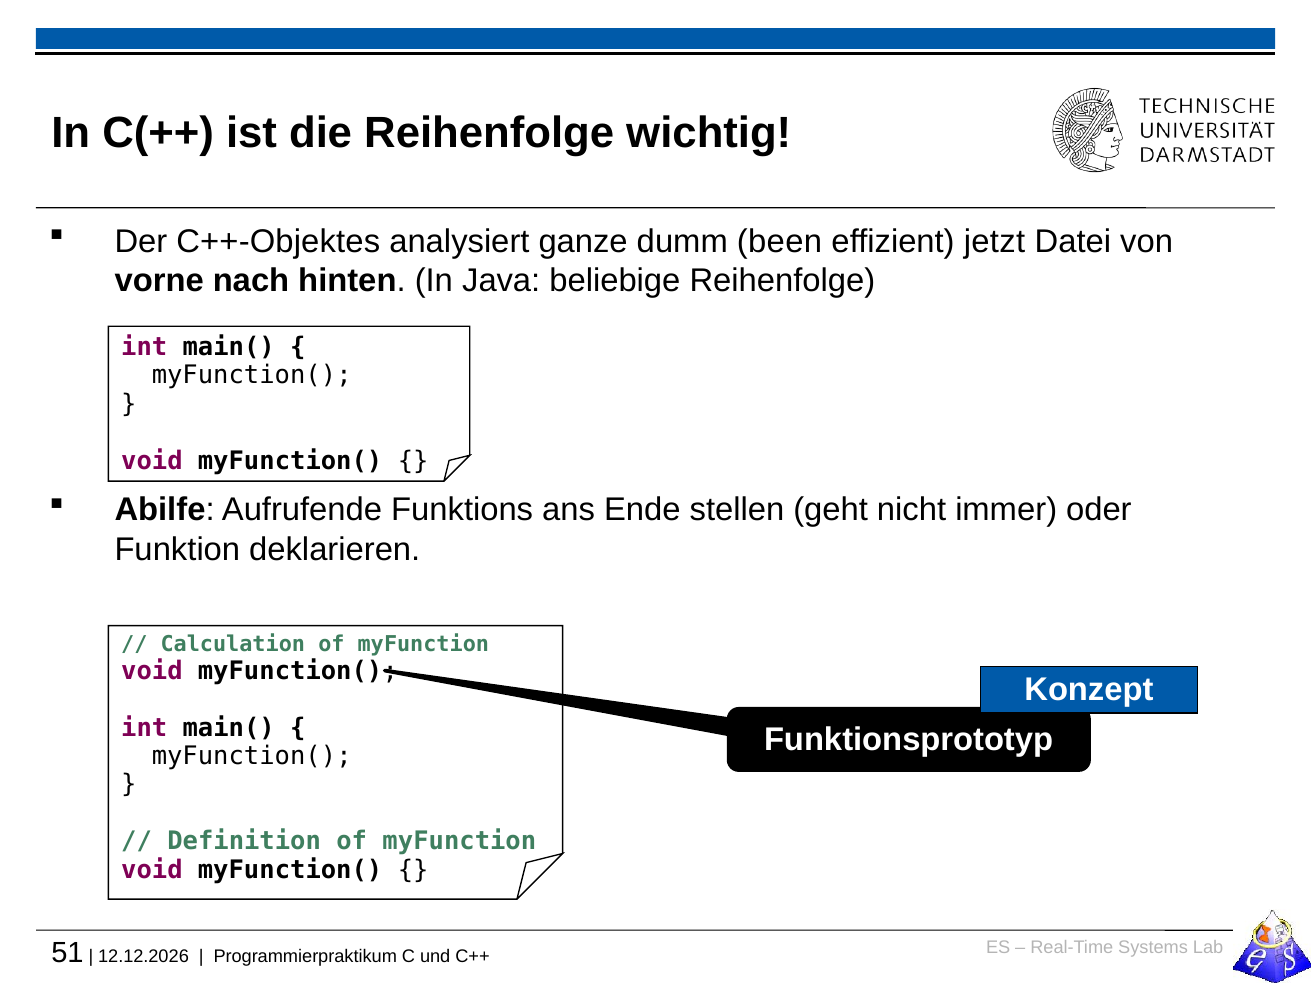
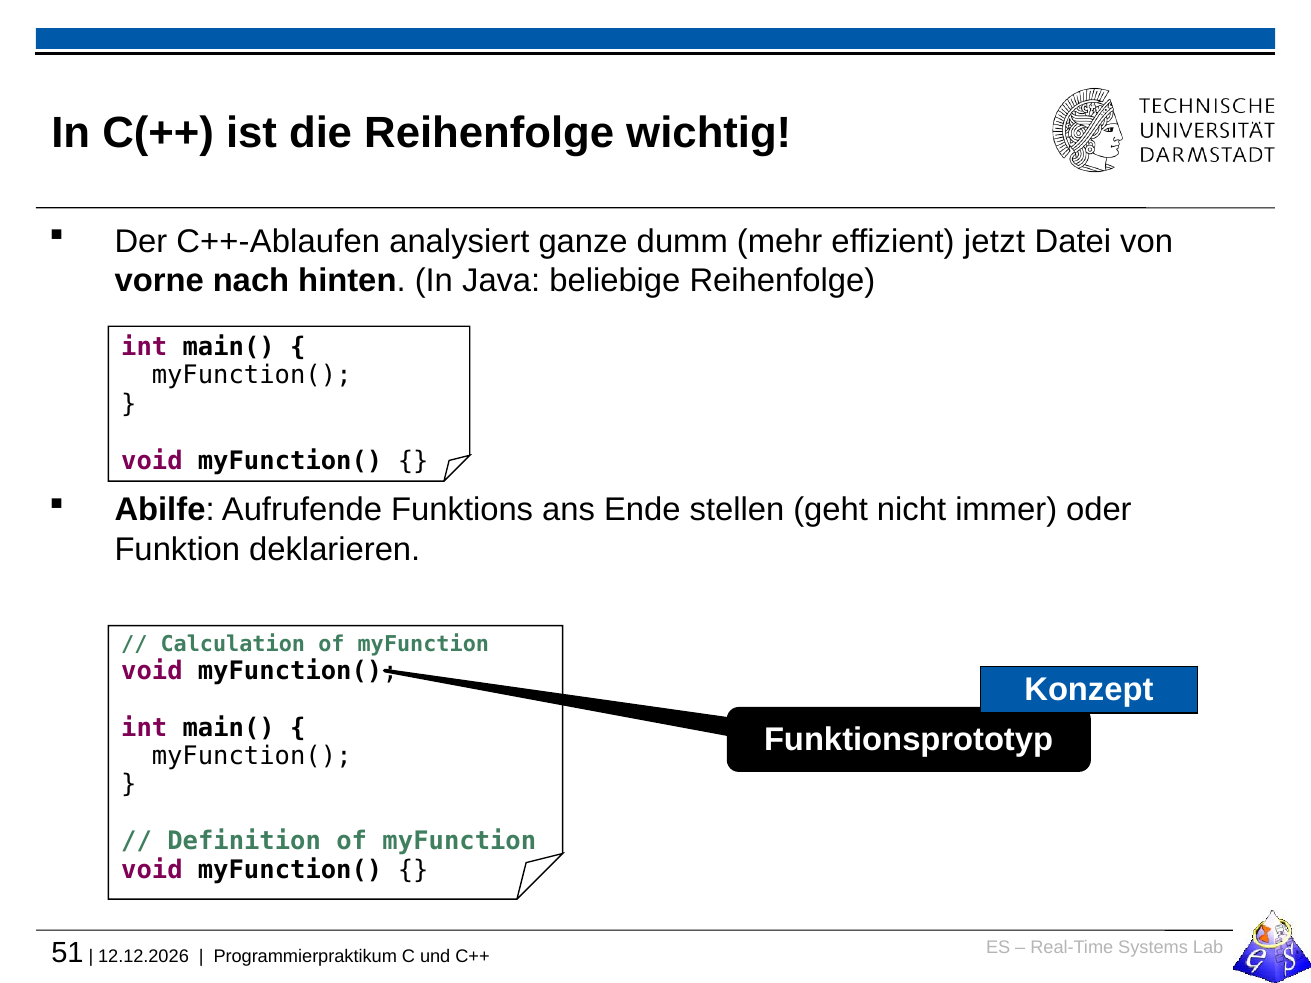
C++-Objektes: C++-Objektes -> C++-Ablaufen (278, 241)
been: been -> mehr (780, 241)
